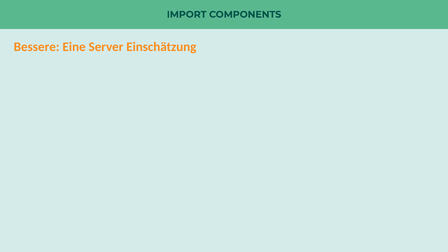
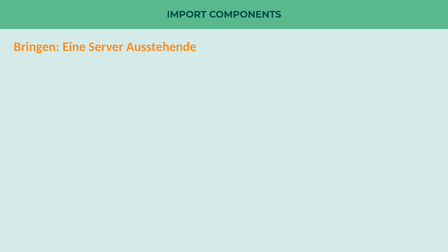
Bessere: Bessere -> Bringen (37, 47)
Einschätzung: Einschätzung -> Ausstehende (161, 47)
